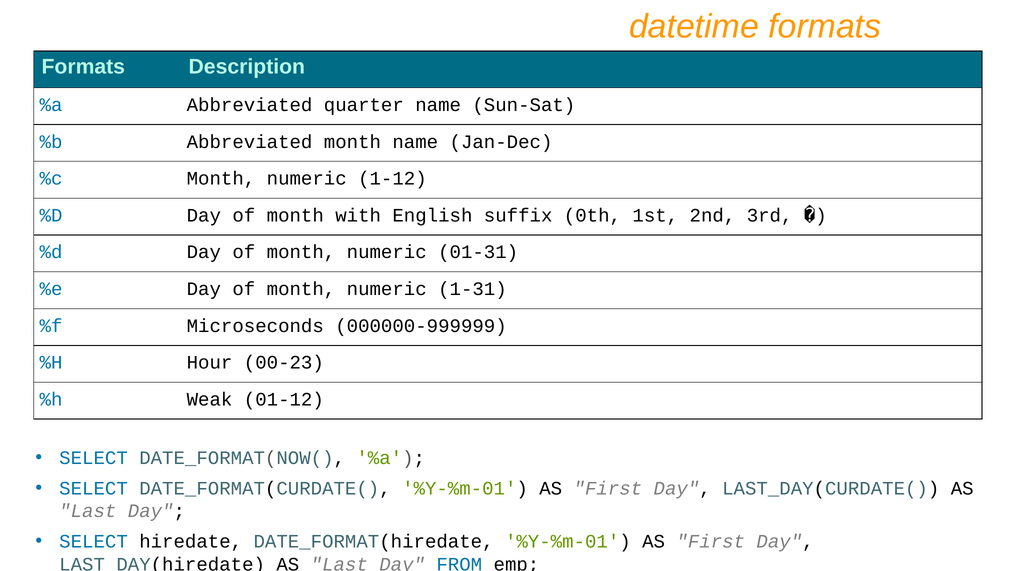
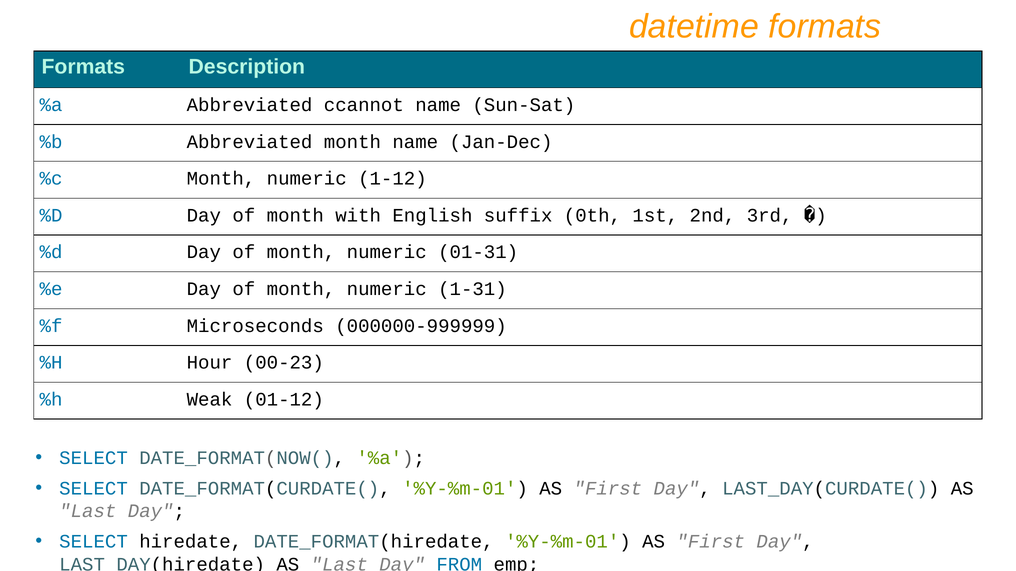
quarter: quarter -> ccannot (364, 105)
